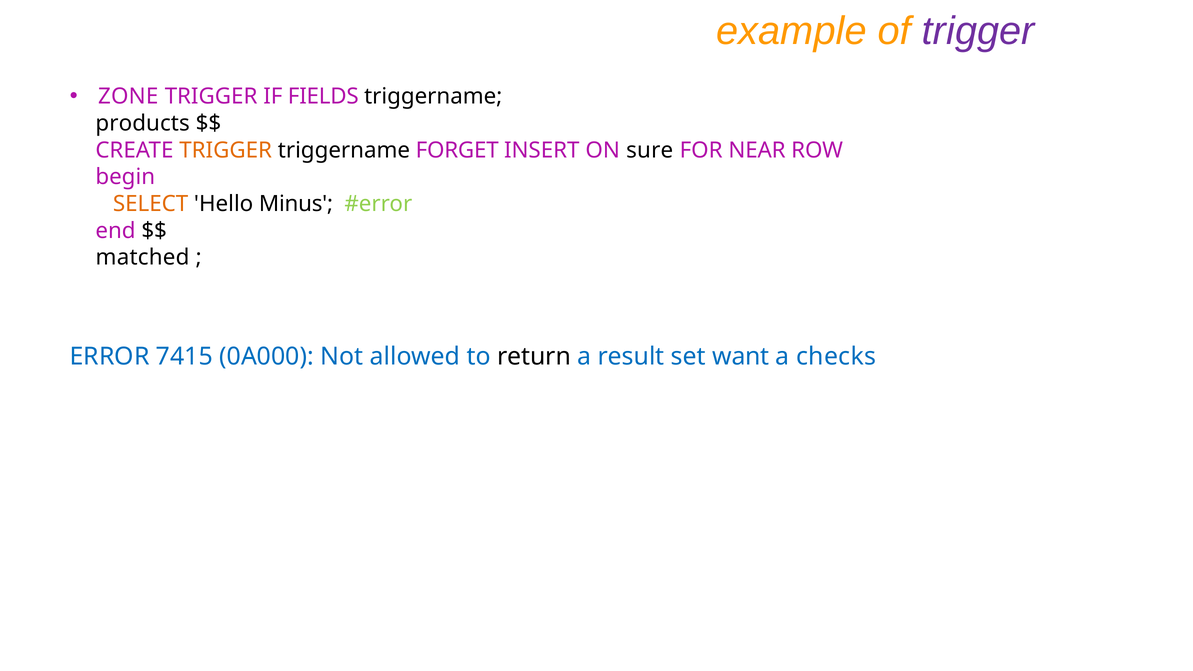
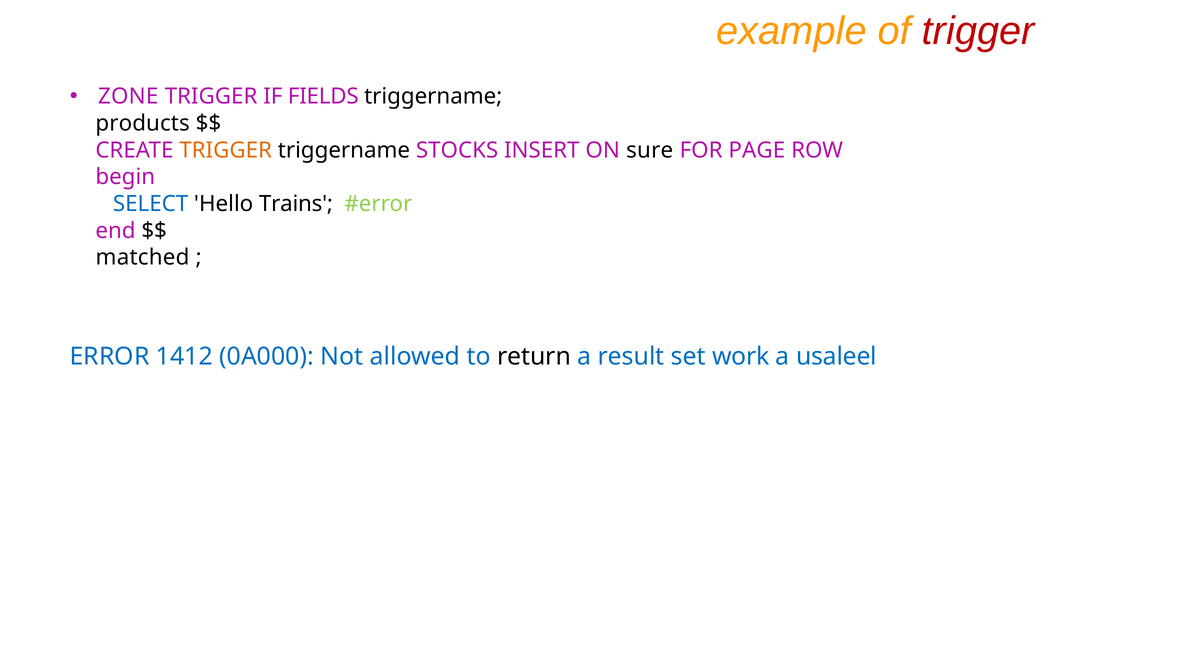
trigger colour: purple -> red (978, 31)
FORGET: FORGET -> STOCKS (457, 150)
NEAR: NEAR -> PAGE (757, 150)
SELECT colour: orange -> blue (151, 204)
Minus: Minus -> Trains (296, 204)
7415: 7415 -> 1412 (184, 357)
want: want -> work (741, 357)
checks: checks -> usaleel (836, 357)
